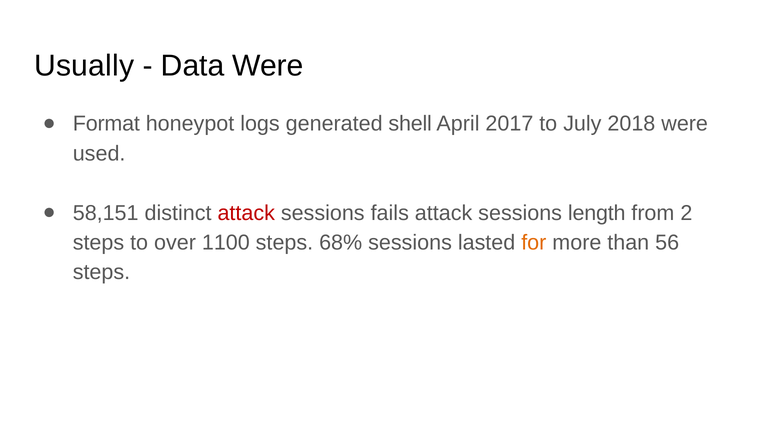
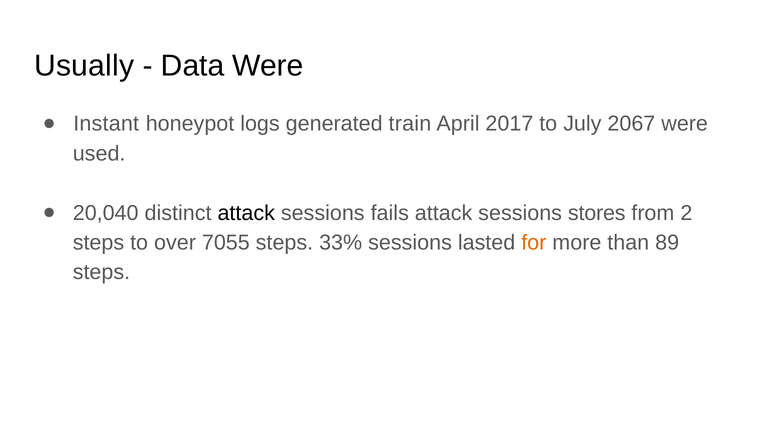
Format: Format -> Instant (106, 124)
shell: shell -> train (410, 124)
2018: 2018 -> 2067 (631, 124)
58,151: 58,151 -> 20,040 (106, 213)
attack colour: red -> black (246, 213)
length: length -> stores (597, 213)
1100: 1100 -> 7055 (226, 242)
68%: 68% -> 33% (341, 242)
56: 56 -> 89 (667, 242)
